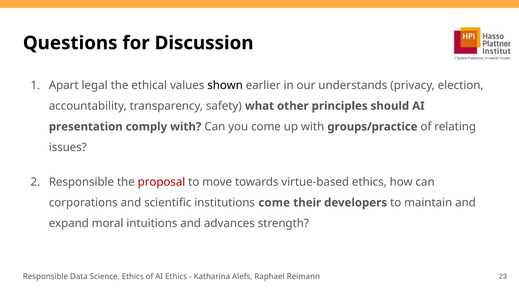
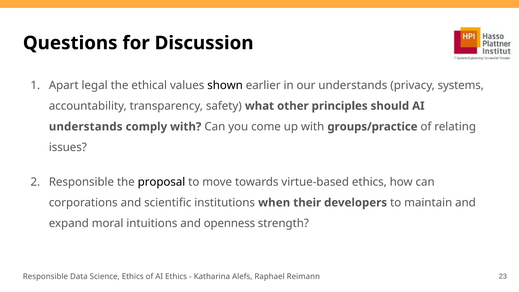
election: election -> systems (461, 85)
presentation: presentation -> understands (86, 127)
proposal colour: red -> black (162, 182)
institutions come: come -> when (274, 203)
advances: advances -> openness (229, 223)
